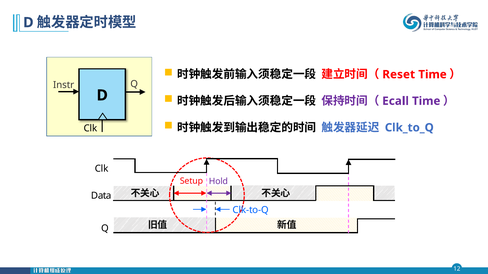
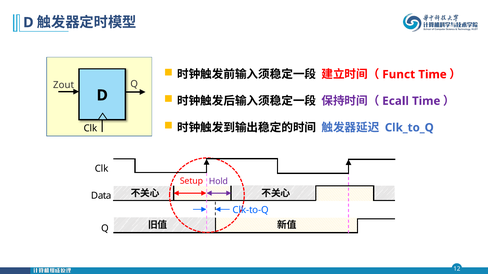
Reset: Reset -> Funct (399, 75)
Instr: Instr -> Zout (64, 85)
